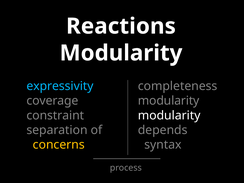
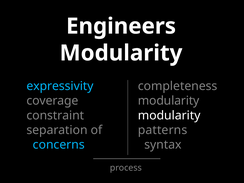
Reactions: Reactions -> Engineers (121, 26)
depends: depends -> patterns (163, 130)
concerns colour: yellow -> light blue (59, 145)
